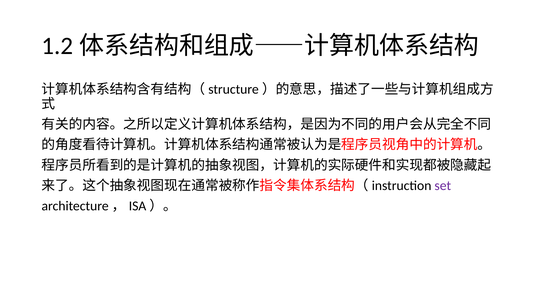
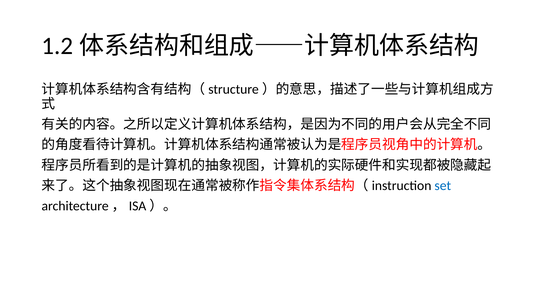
set colour: purple -> blue (443, 185)
